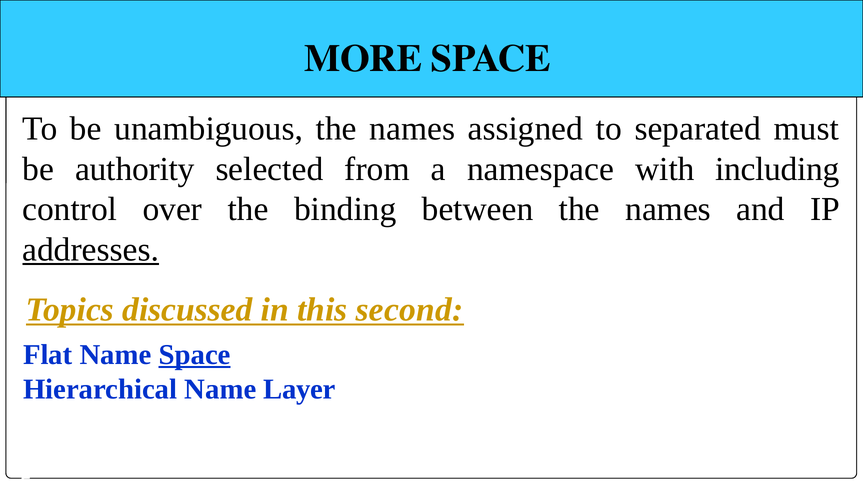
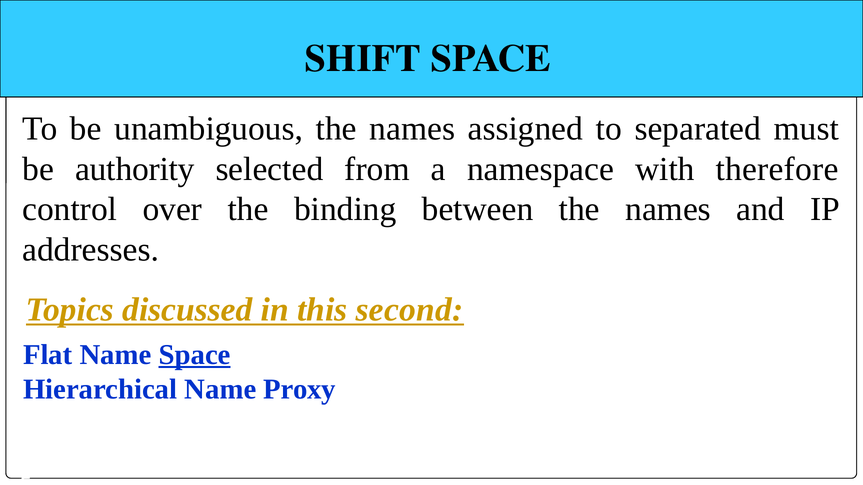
MORE: MORE -> SHIFT (363, 59)
including: including -> therefore (777, 169)
addresses underline: present -> none (91, 250)
Layer: Layer -> Proxy (300, 389)
